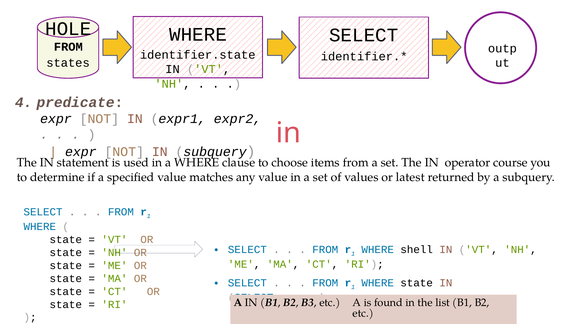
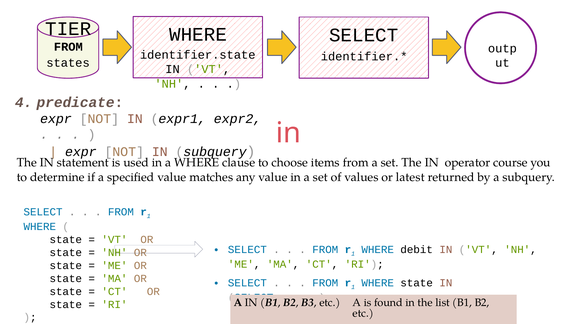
HOLE: HOLE -> TIER (68, 29)
shell: shell -> debit (417, 250)
